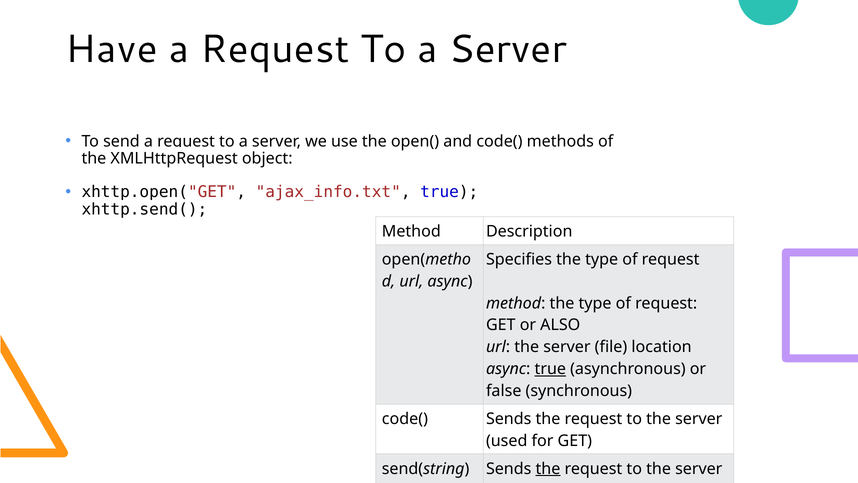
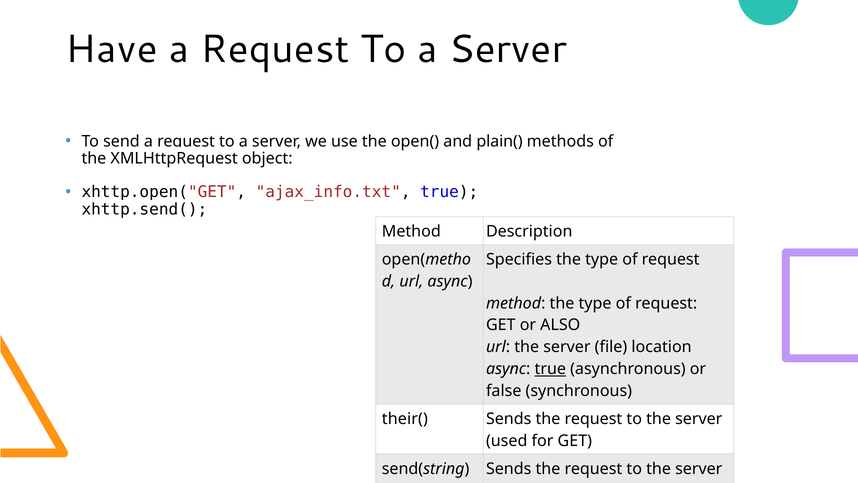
and code(: code( -> plain( (500, 141)
code(: code( -> their( (405, 419)
the underline: present -> none (548, 468)
